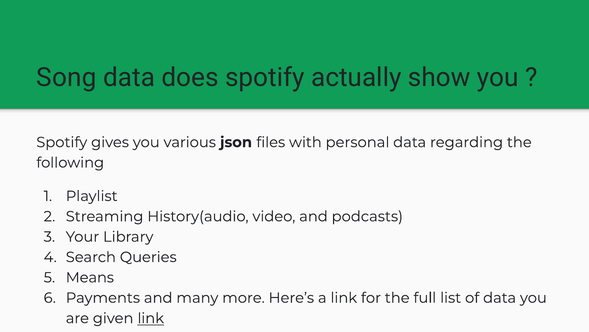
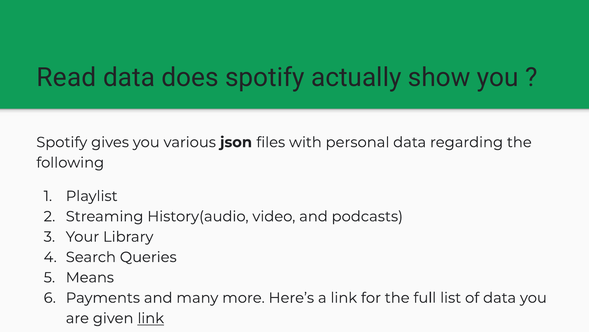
Song: Song -> Read (66, 77)
